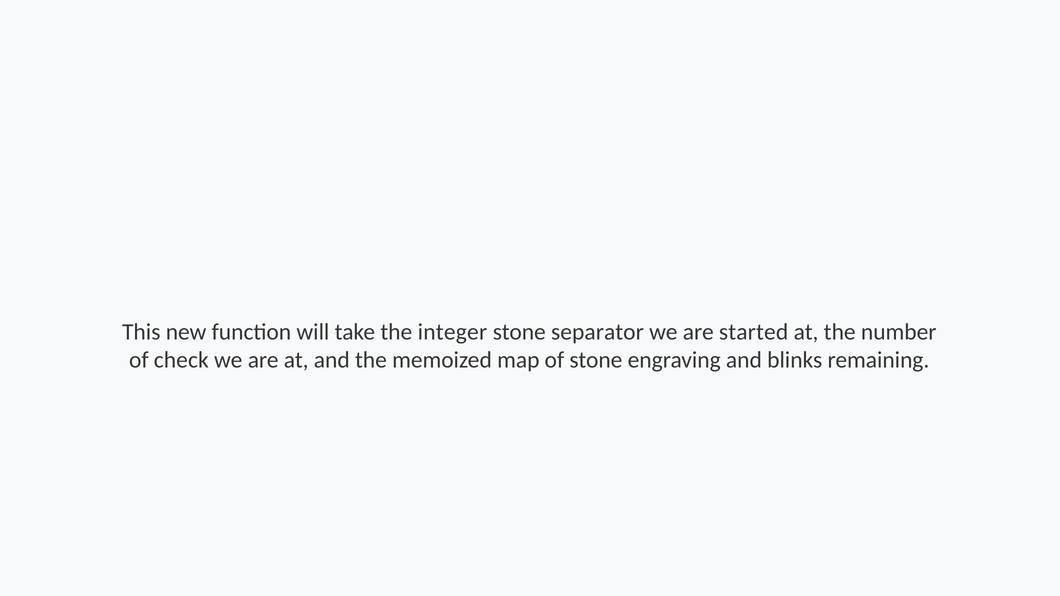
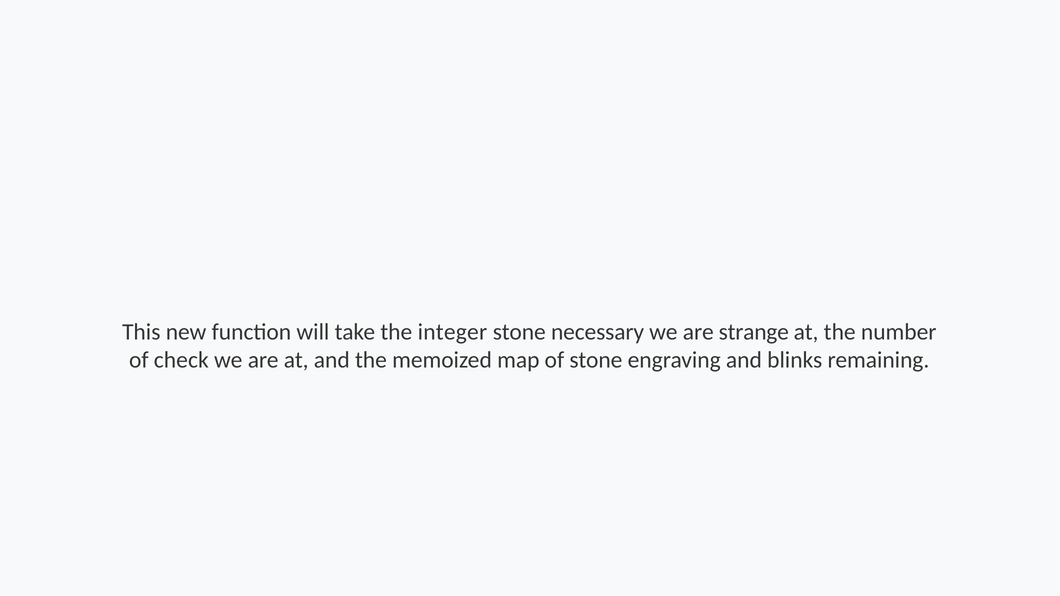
separator: separator -> necessary (598, 332)
started: started -> strange (754, 332)
